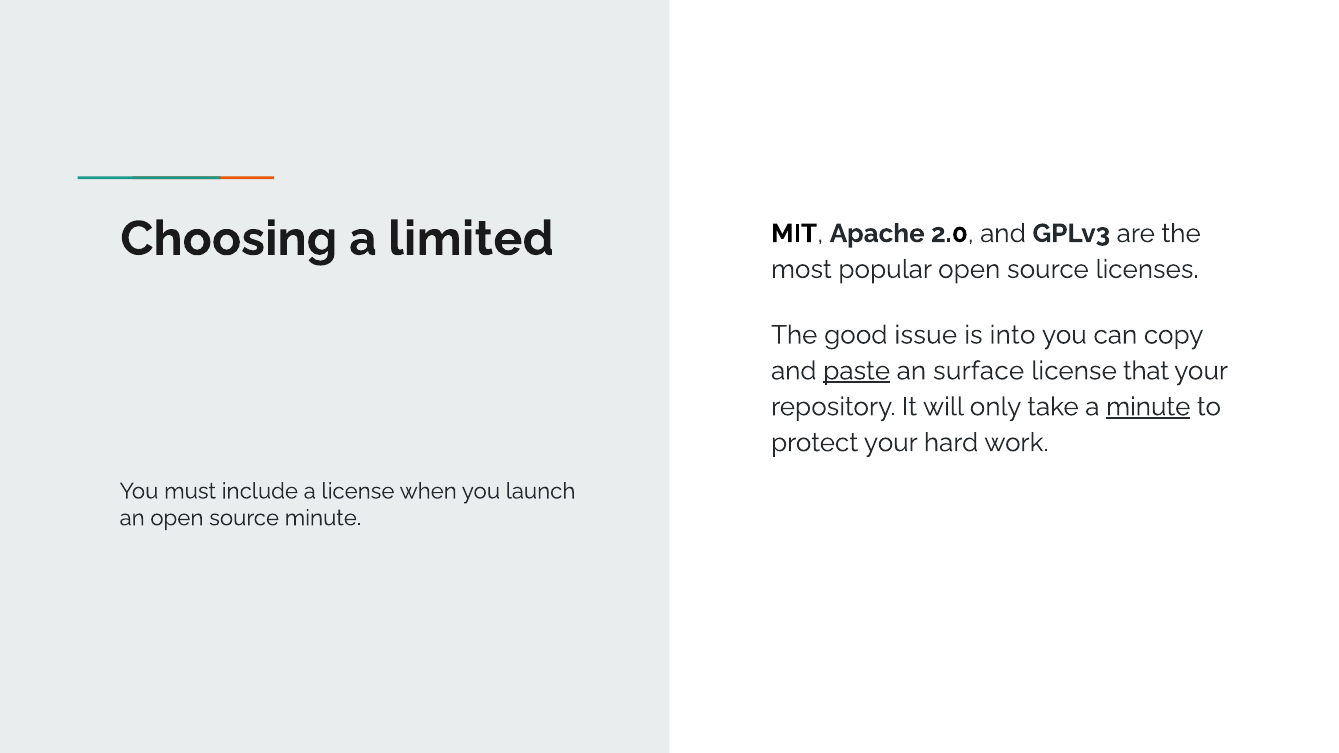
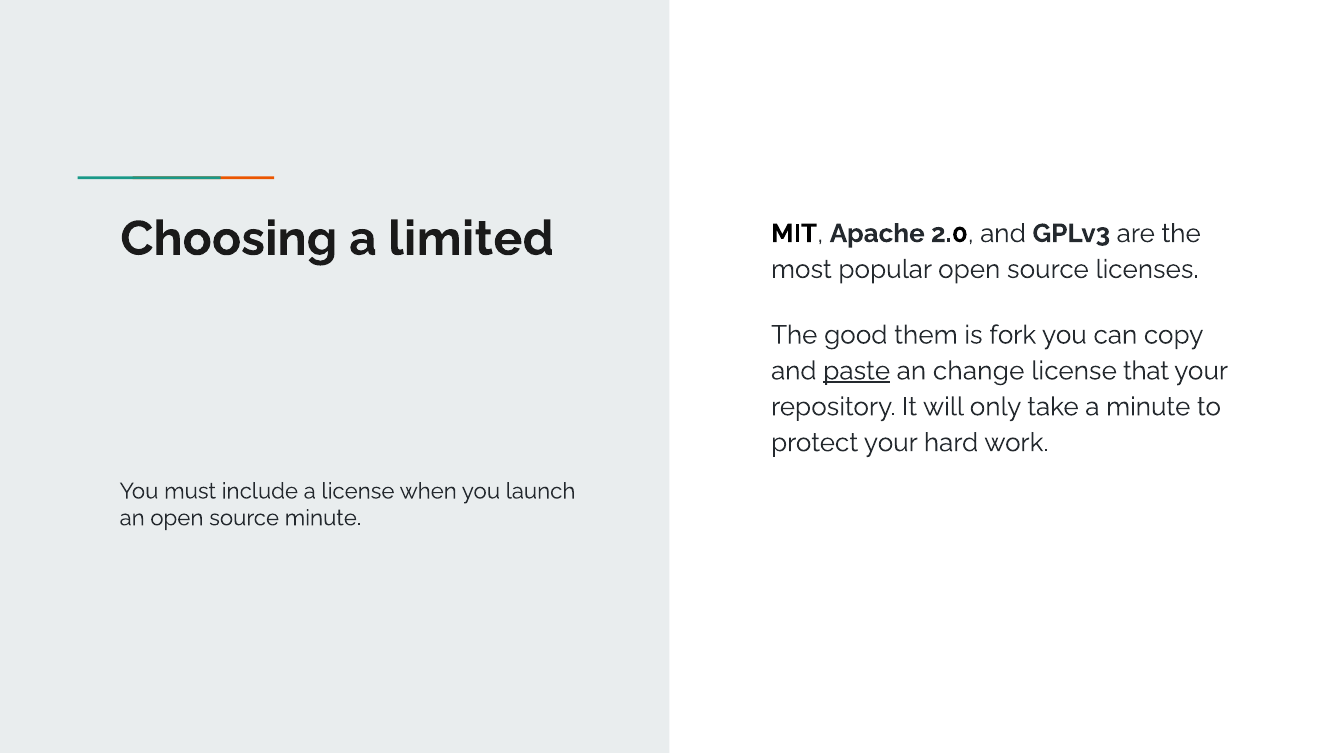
issue: issue -> them (926, 335)
into: into -> fork (1013, 335)
surface: surface -> change (979, 371)
minute underline: present -> none (1148, 407)
